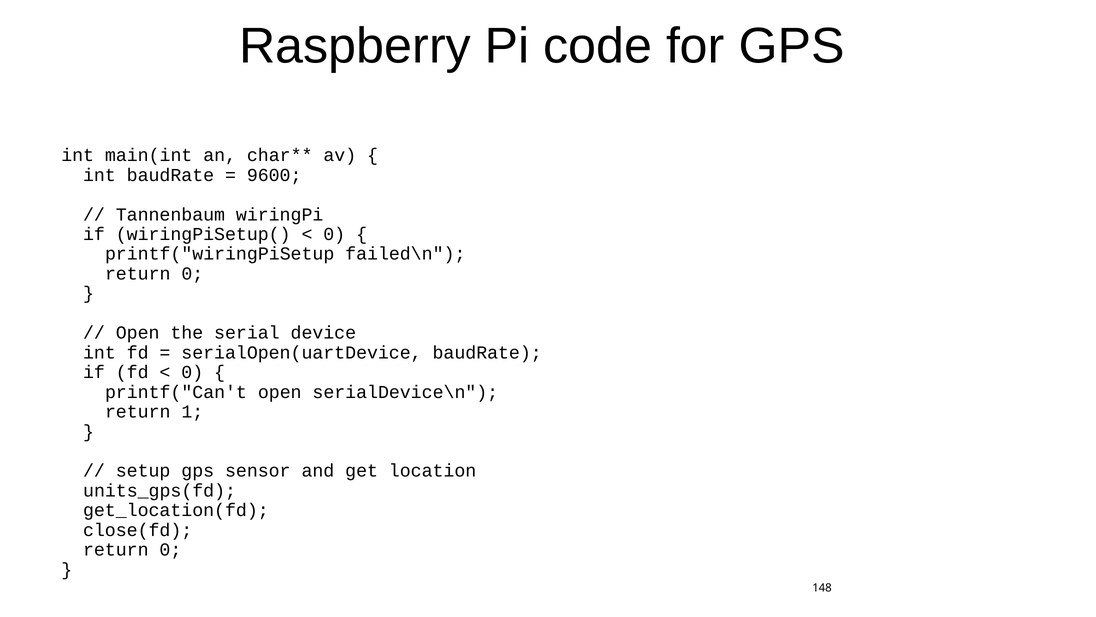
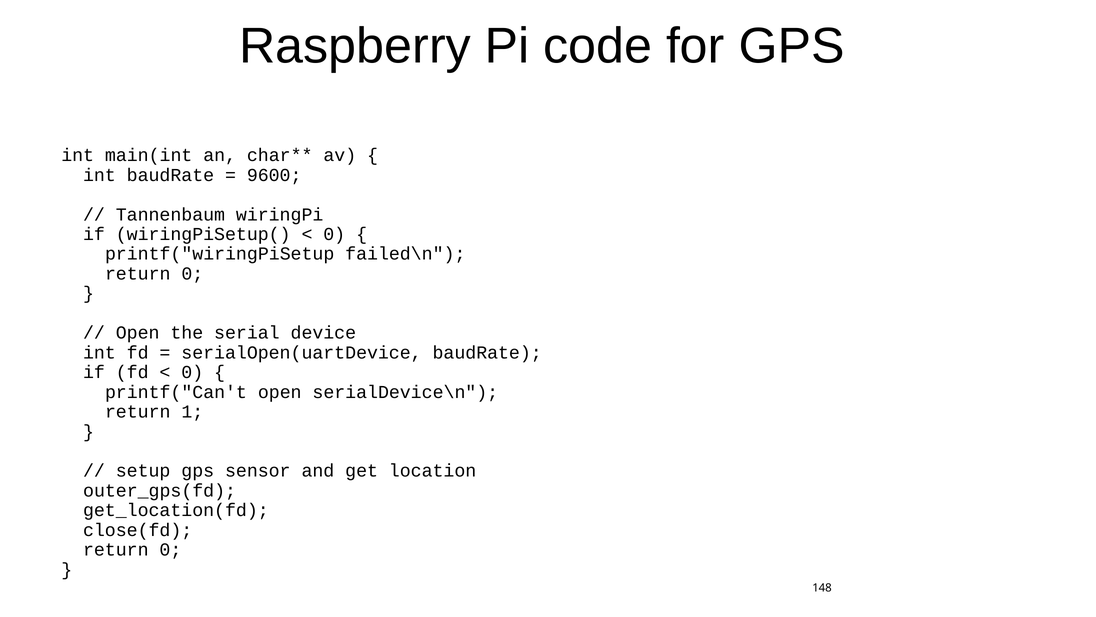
units_gps(fd: units_gps(fd -> outer_gps(fd (160, 490)
